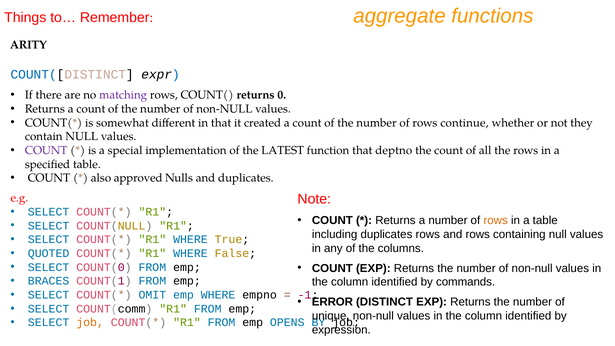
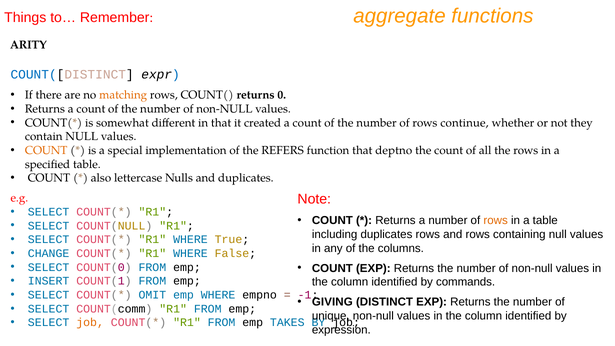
matching colour: purple -> orange (123, 95)
COUNT colour: purple -> orange (46, 150)
LATEST: LATEST -> REFERS (283, 150)
approved: approved -> lettercase (138, 178)
QUOTED: QUOTED -> CHANGE (49, 253)
BRACES: BRACES -> INSERT (49, 281)
ERROR: ERROR -> GIVING (332, 302)
OPENS: OPENS -> TAKES (287, 323)
